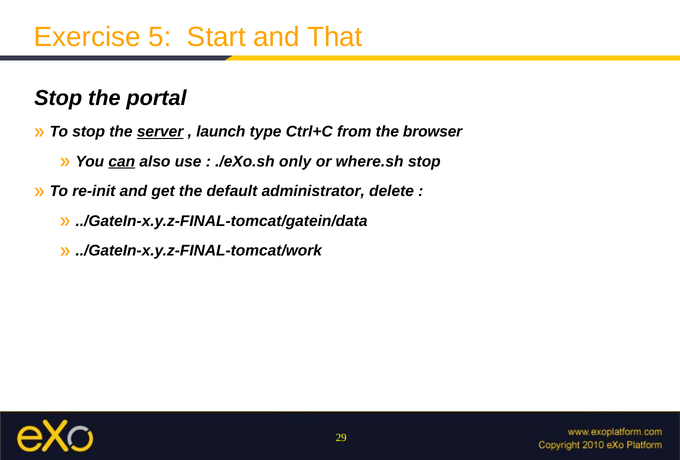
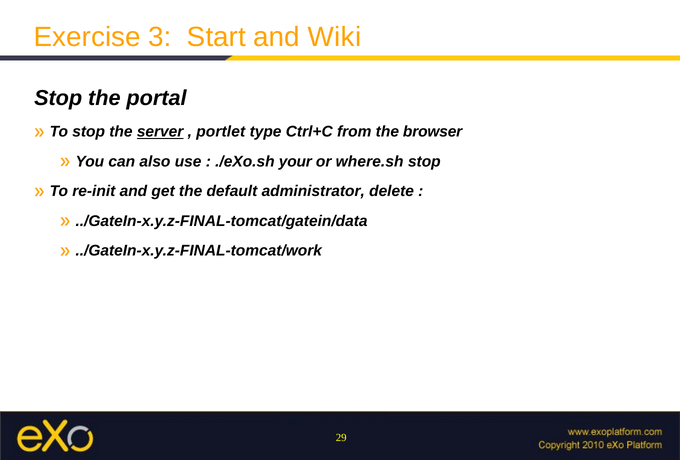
5: 5 -> 3 (160, 37)
That: That -> Wiki (335, 37)
launch: launch -> portlet (221, 132)
can underline: present -> none (122, 162)
only: only -> your (295, 162)
